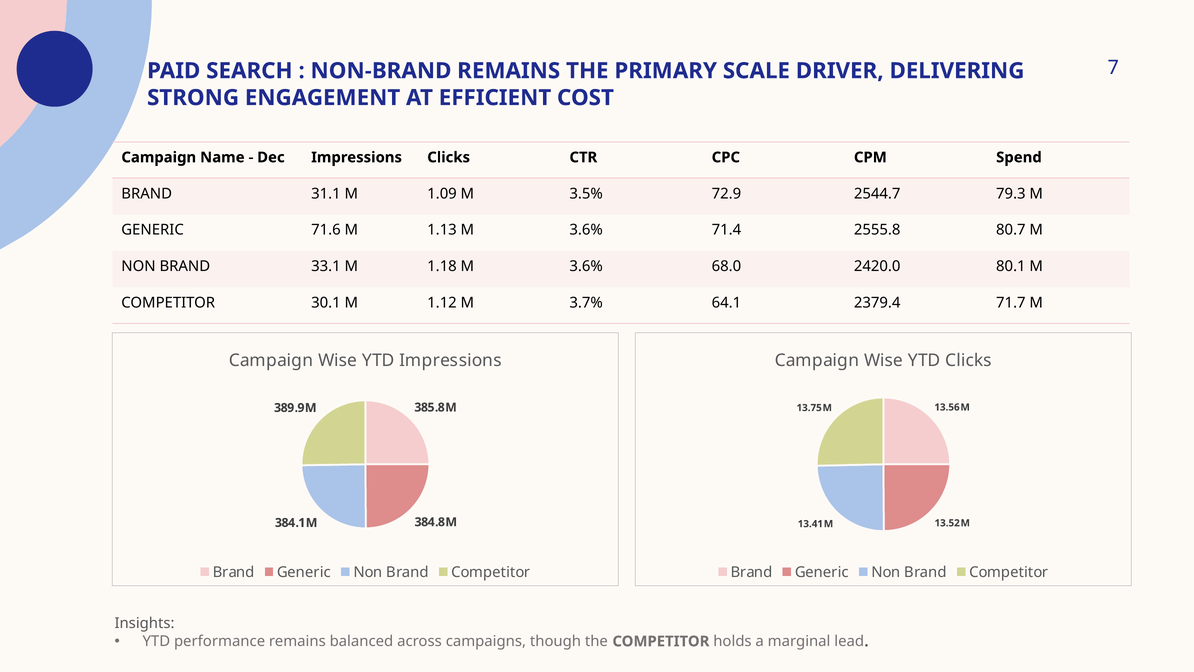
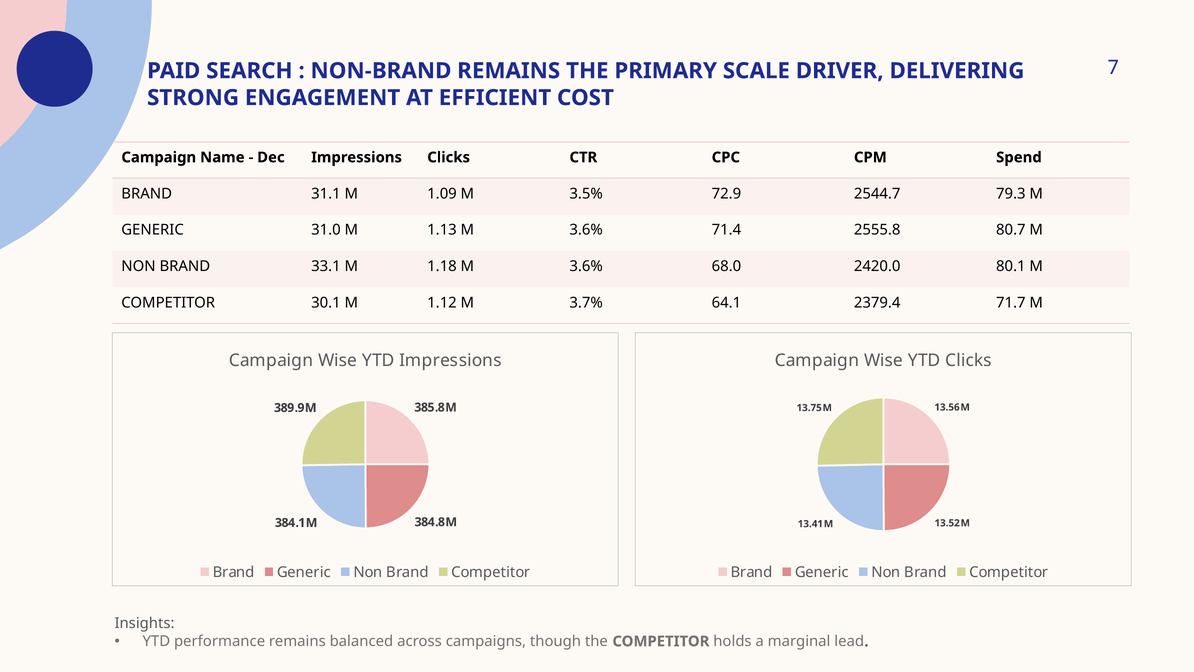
71.6: 71.6 -> 31.0 (326, 230)
